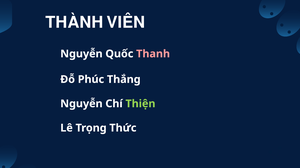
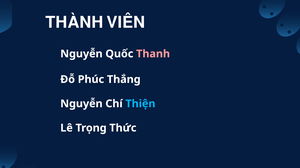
Thiện colour: light green -> light blue (140, 104)
